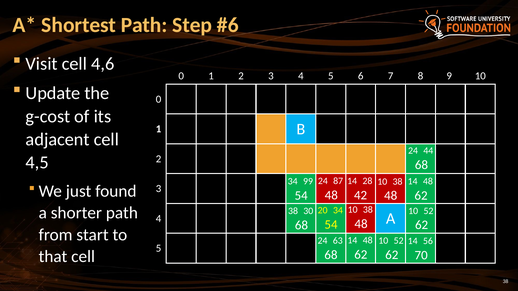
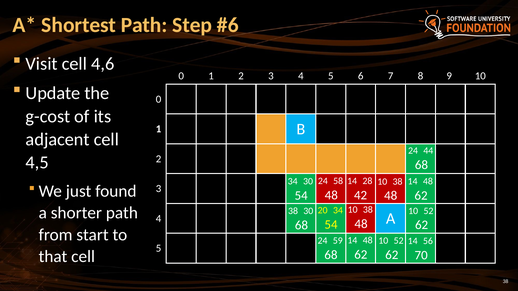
87: 87 -> 58 (338, 181)
34 99: 99 -> 30 (308, 181)
63: 63 -> 59 (338, 241)
